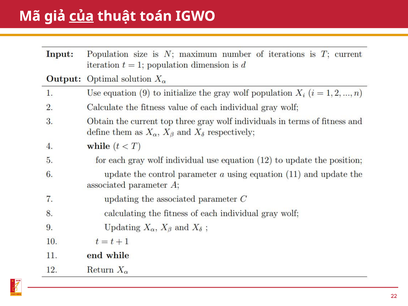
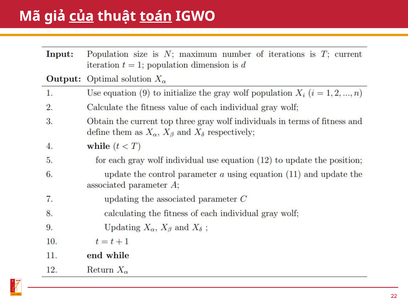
toán underline: none -> present (156, 16)
